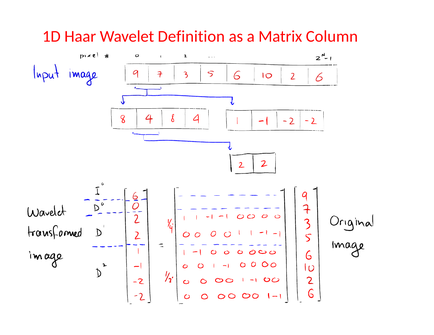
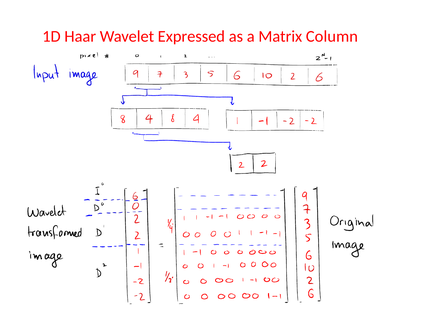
Definition: Definition -> Expressed (191, 37)
